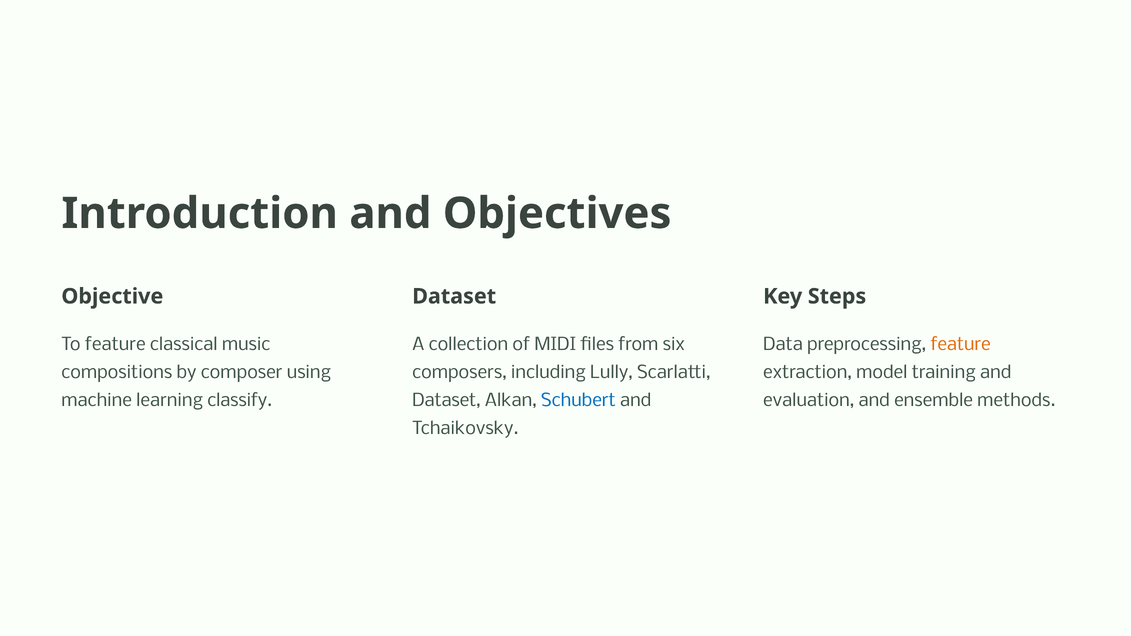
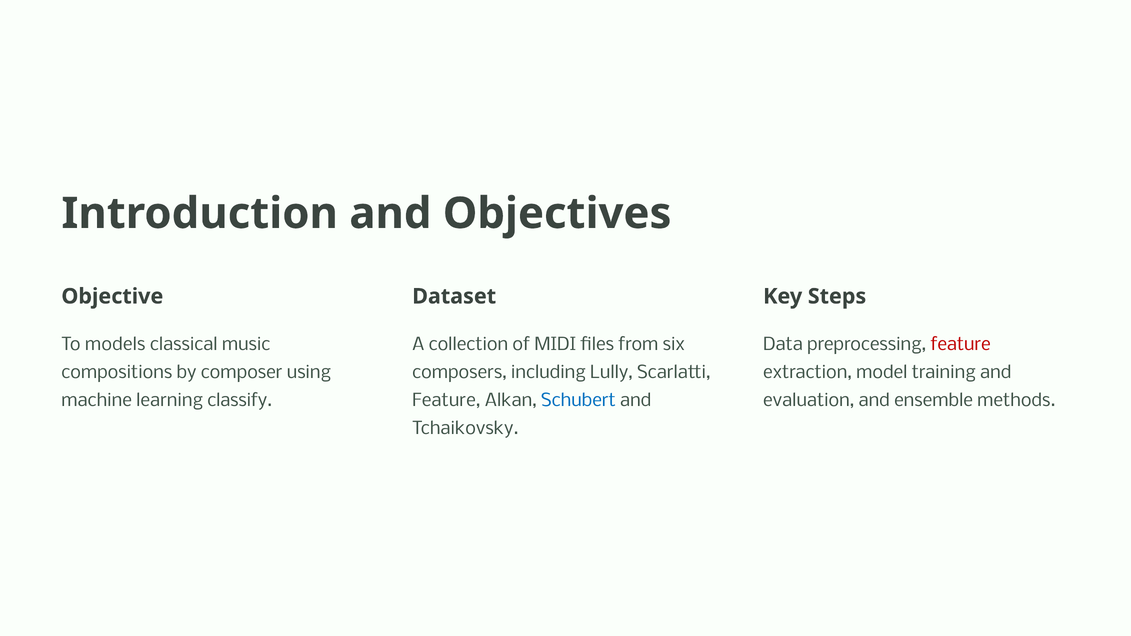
To feature: feature -> models (115, 345)
feature colour: orange -> red (961, 345)
Dataset: Dataset -> Feature (446, 401)
